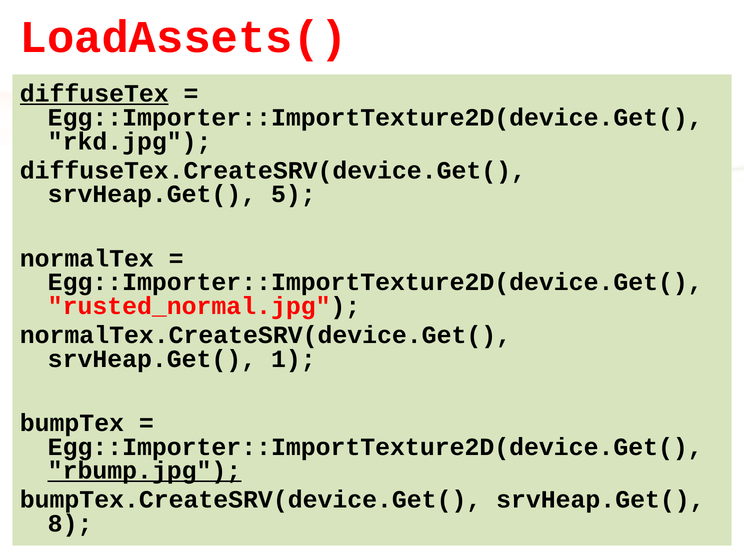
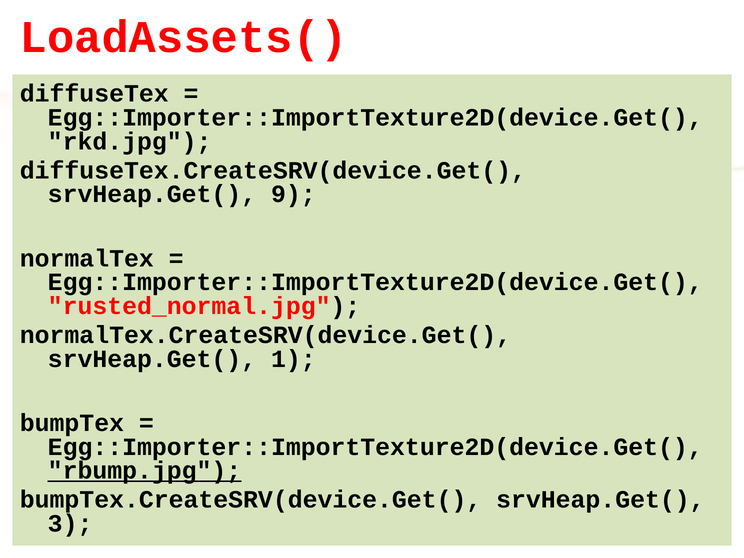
diffuseTex underline: present -> none (94, 94)
5: 5 -> 9 (293, 194)
8: 8 -> 3 (70, 524)
